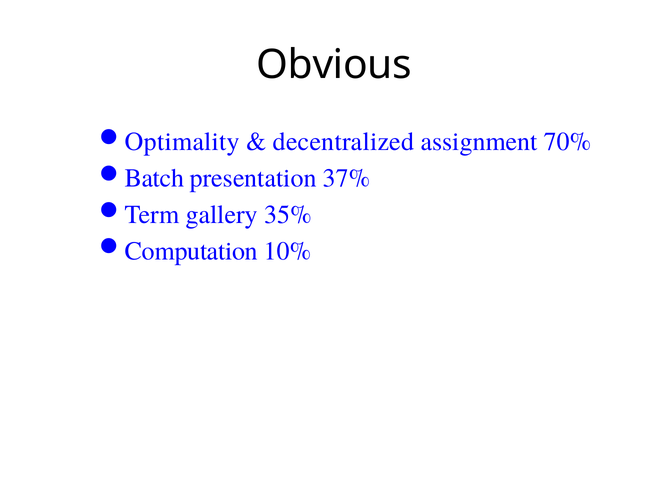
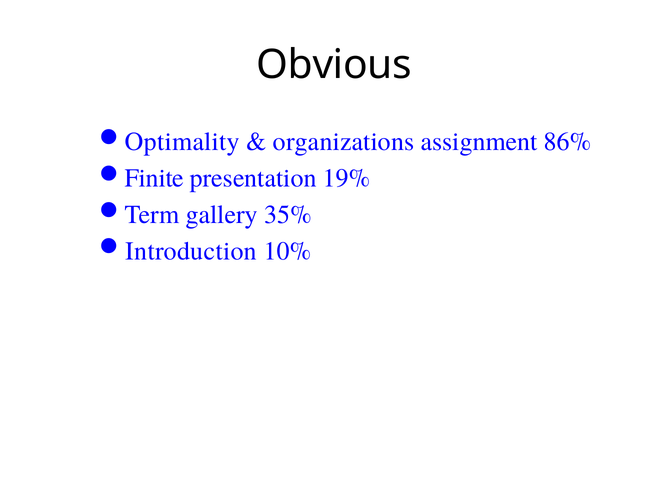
decentralized: decentralized -> organizations (344, 142)
70%: 70% -> 86% (568, 142)
Batch: Batch -> Finite (154, 178)
37%: 37% -> 19% (347, 178)
Computation: Computation -> Introduction (191, 251)
